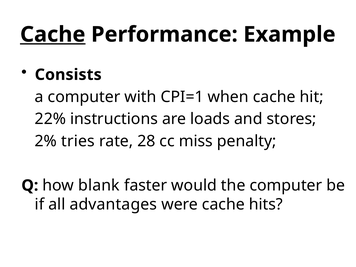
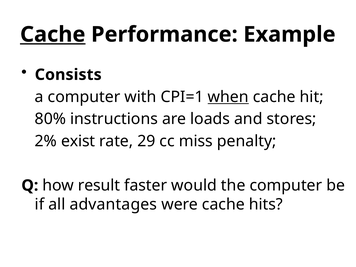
when underline: none -> present (228, 97)
22%: 22% -> 80% (50, 119)
tries: tries -> exist (78, 141)
28: 28 -> 29 (146, 141)
blank: blank -> result (99, 185)
